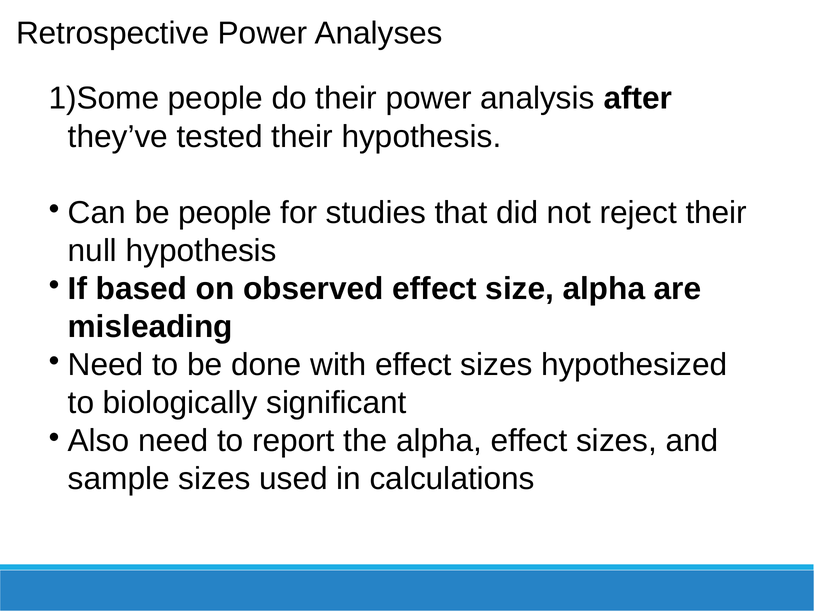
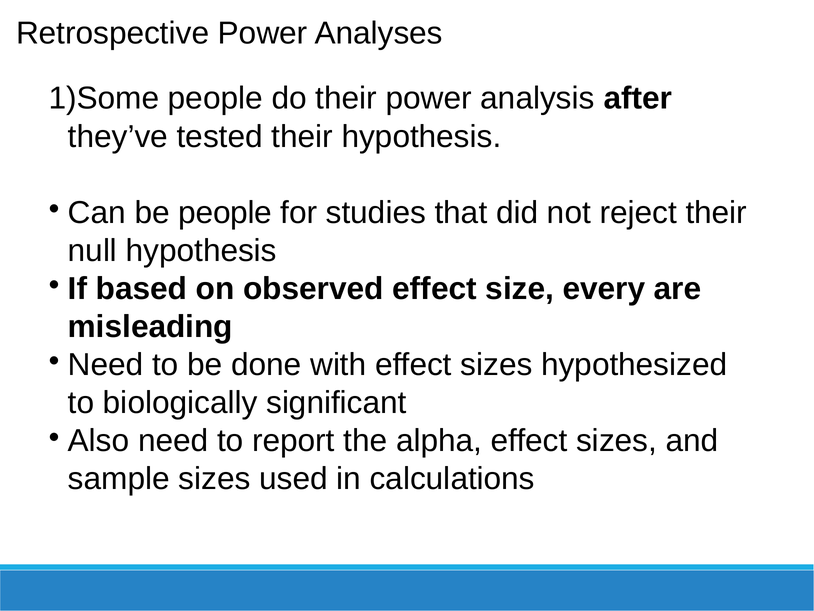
size alpha: alpha -> every (604, 288)
